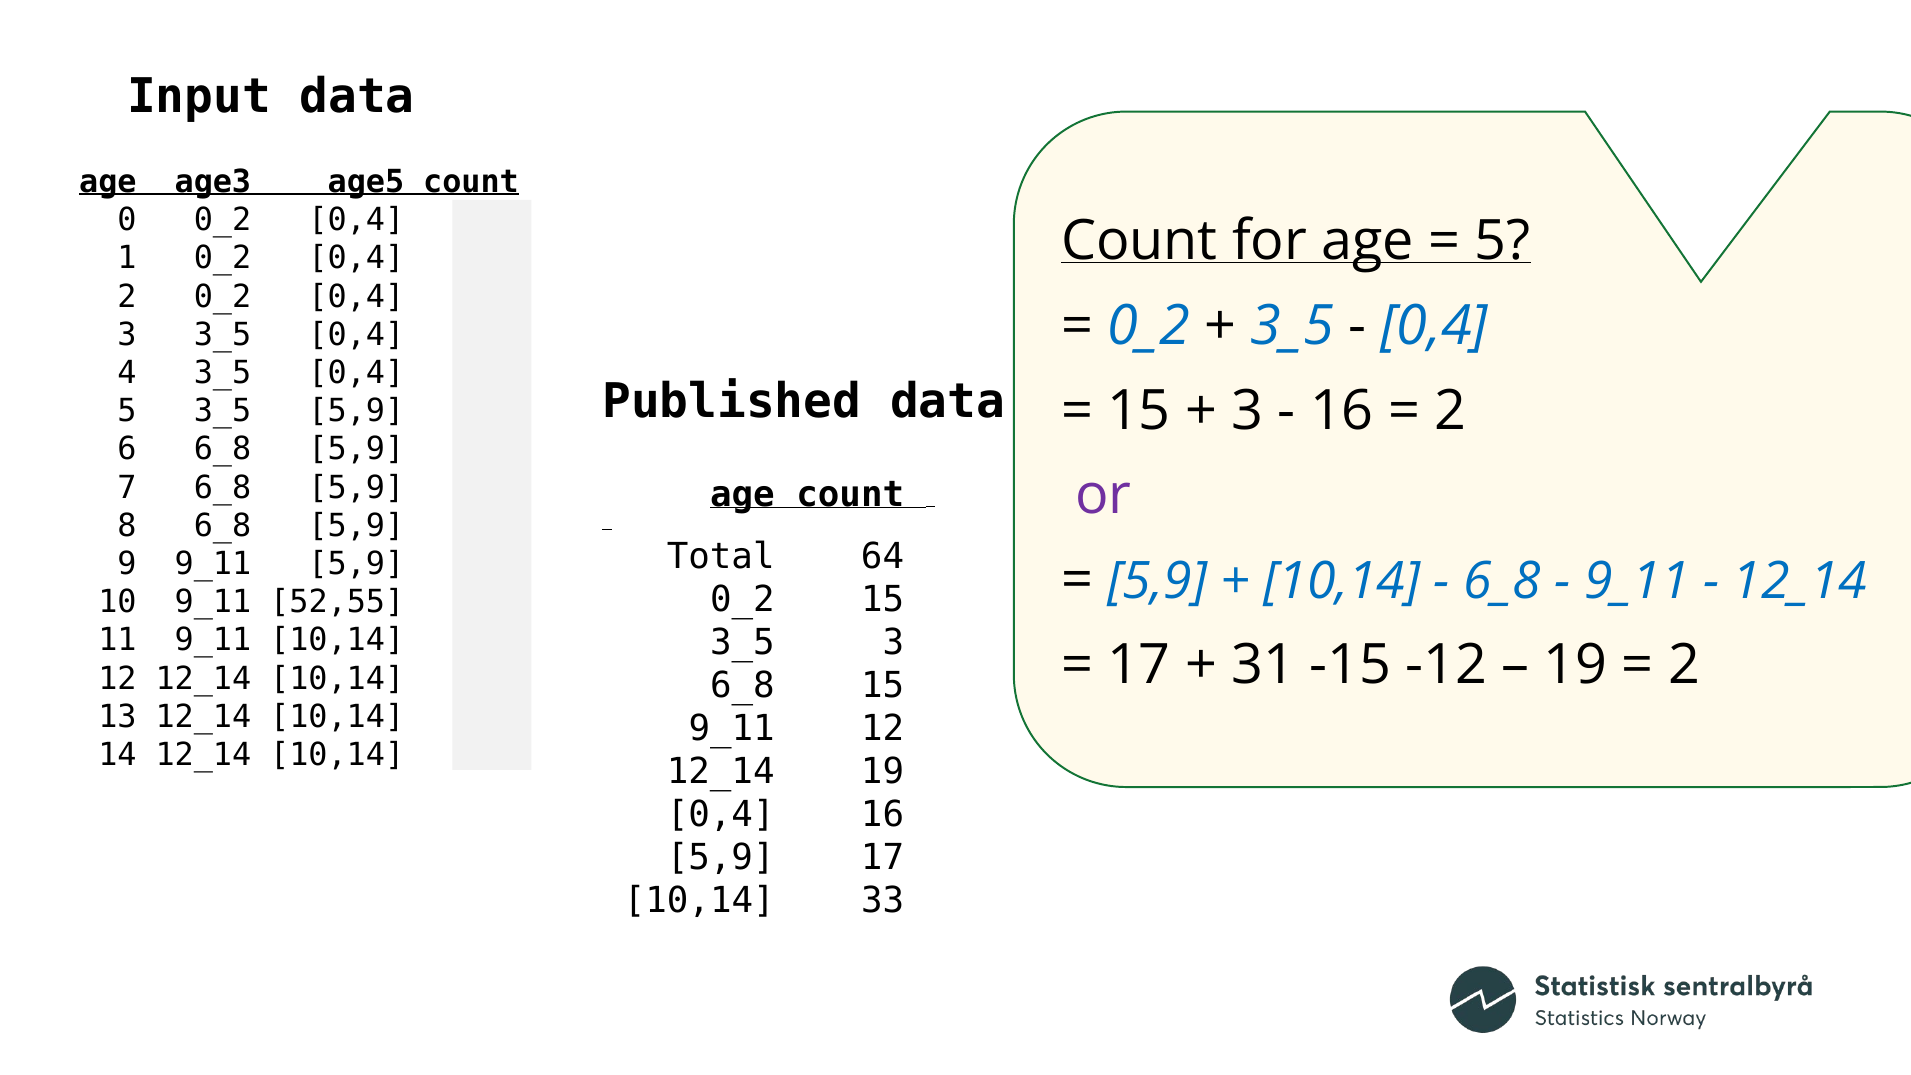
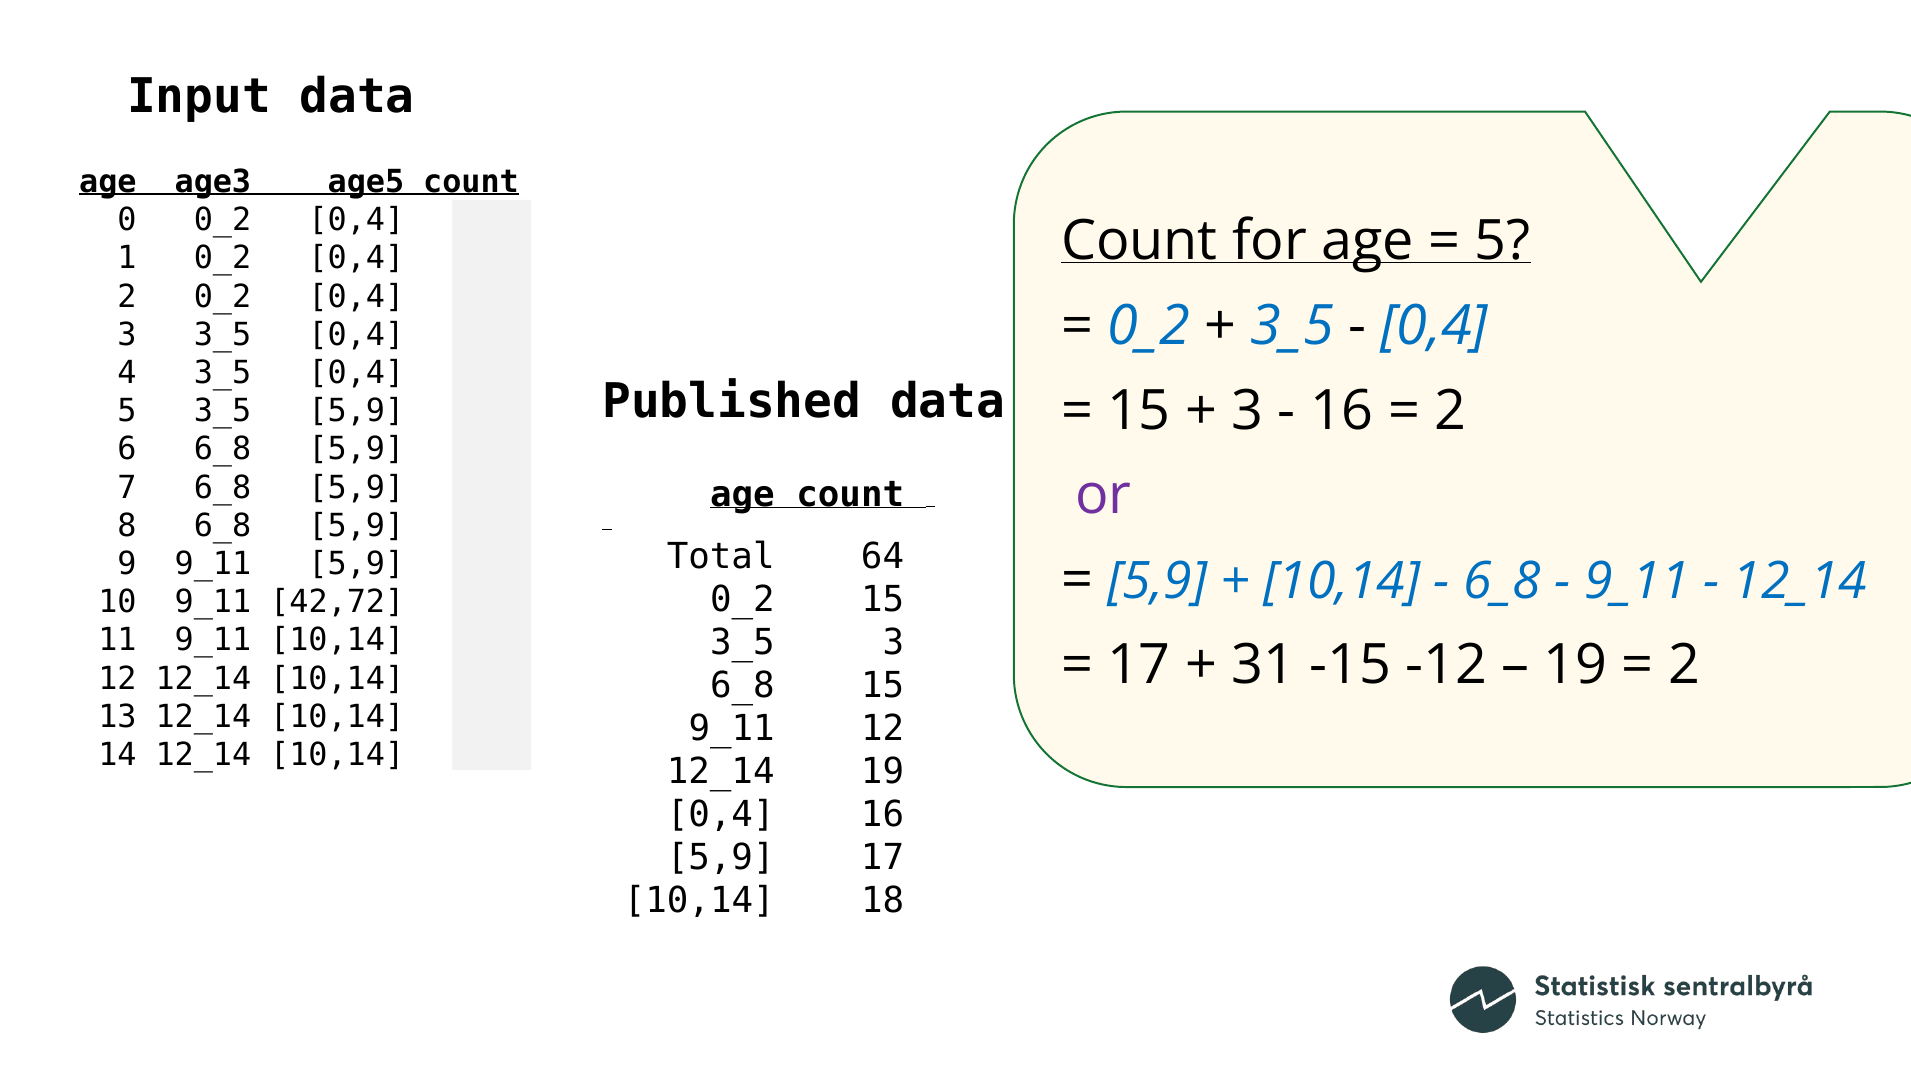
52,55: 52,55 -> 42,72 (337, 602)
33: 33 -> 18 (883, 900)
